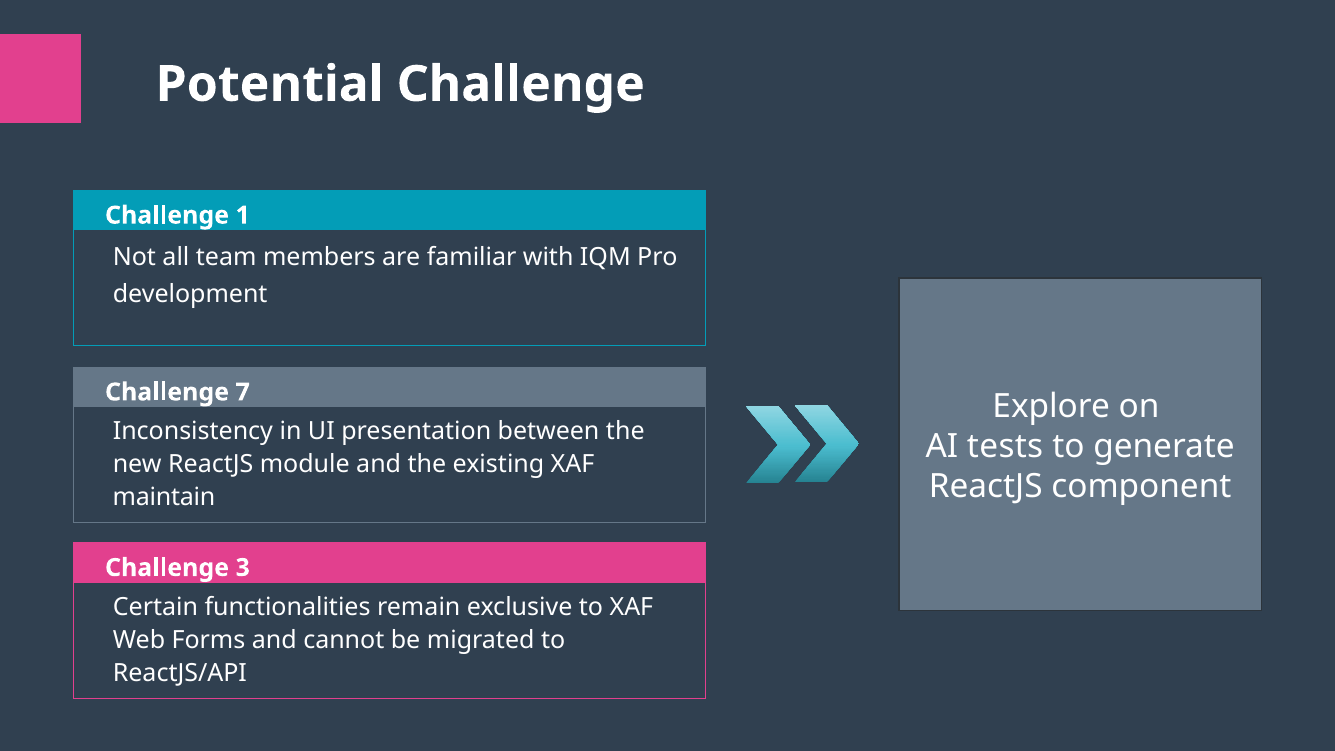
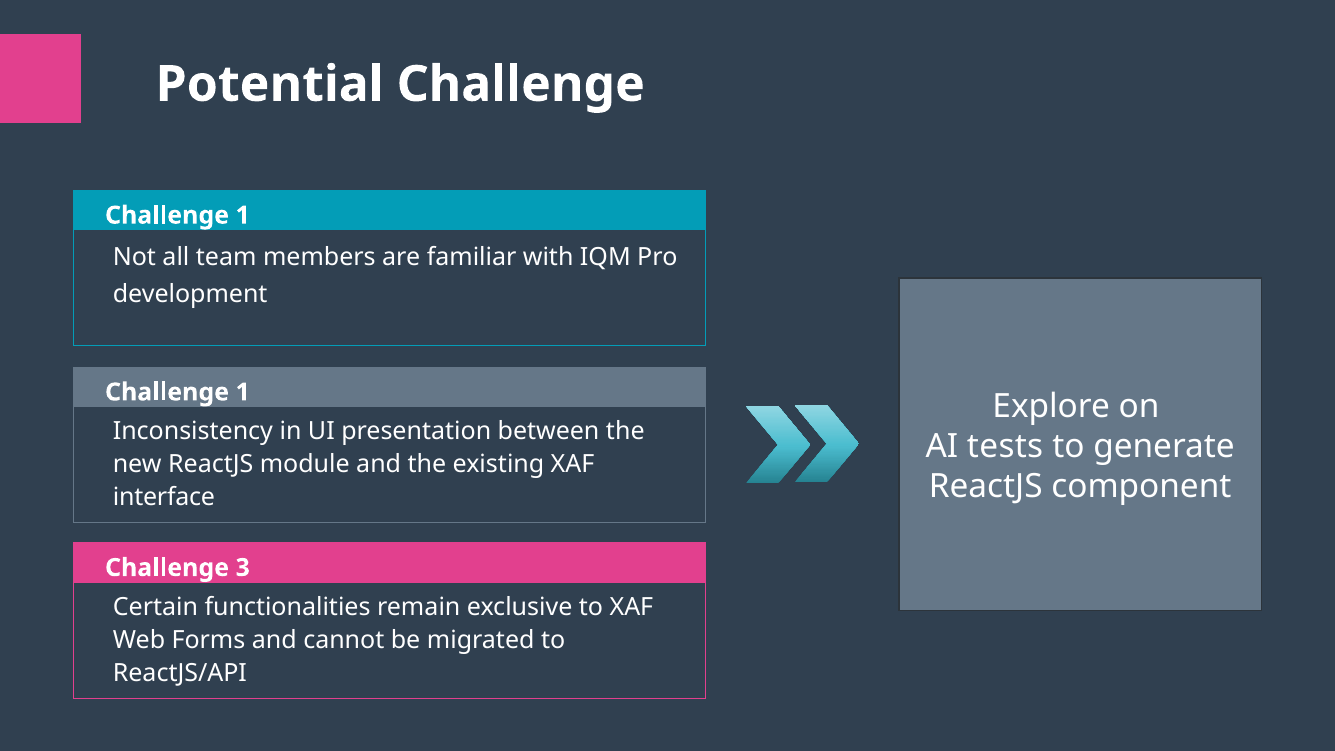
7: 7 -> 1 (243, 392)
maintain: maintain -> interface (164, 498)
